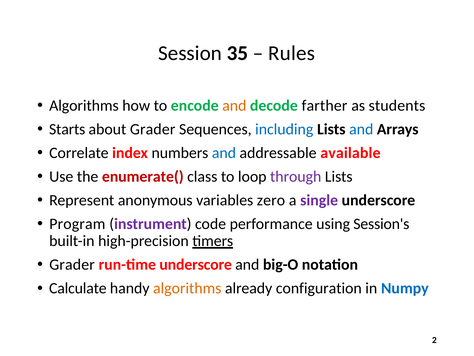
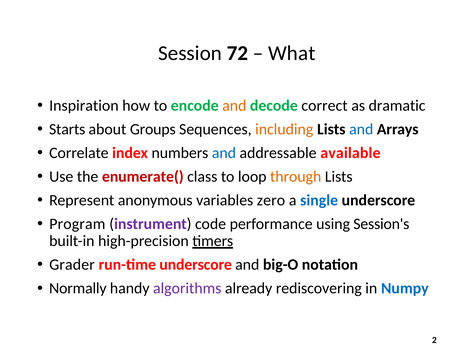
35: 35 -> 72 (237, 53)
Rules: Rules -> What (292, 53)
Algorithms: Algorithms -> Inspiration (84, 105)
farther: farther -> correct (325, 105)
students: students -> dramatic (397, 105)
about Grader: Grader -> Groups (153, 129)
including colour: blue -> orange (284, 129)
through colour: purple -> orange (296, 176)
single colour: purple -> blue (319, 200)
Calculate: Calculate -> Normally (78, 288)
algorithms colour: orange -> purple (187, 288)
configuration: configuration -> rediscovering (319, 288)
